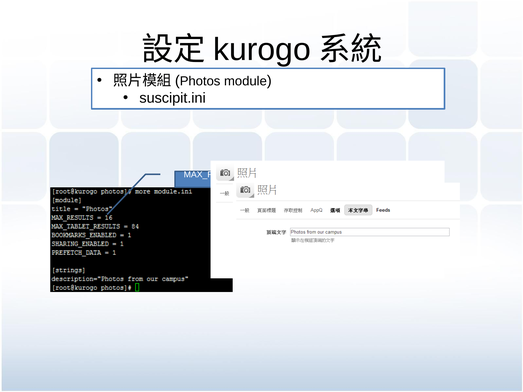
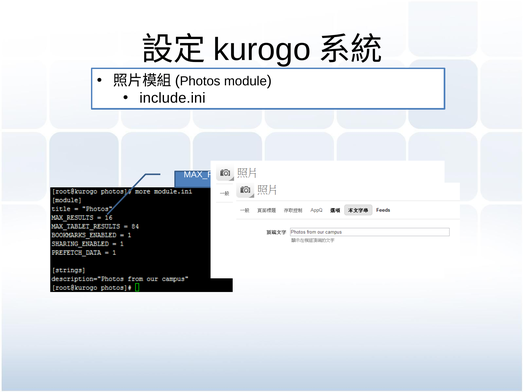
suscipit.ini: suscipit.ini -> include.ini (172, 98)
